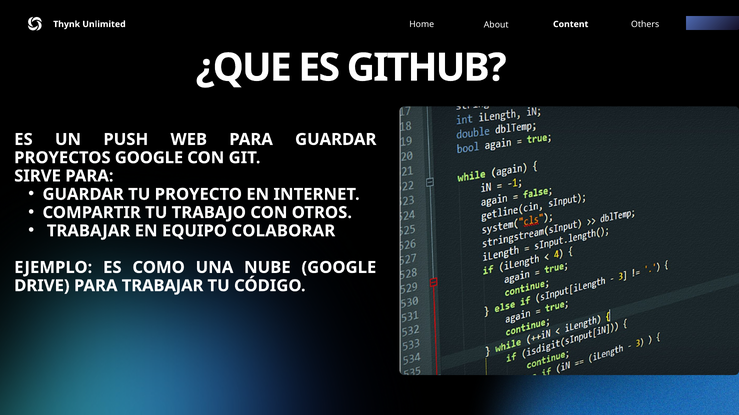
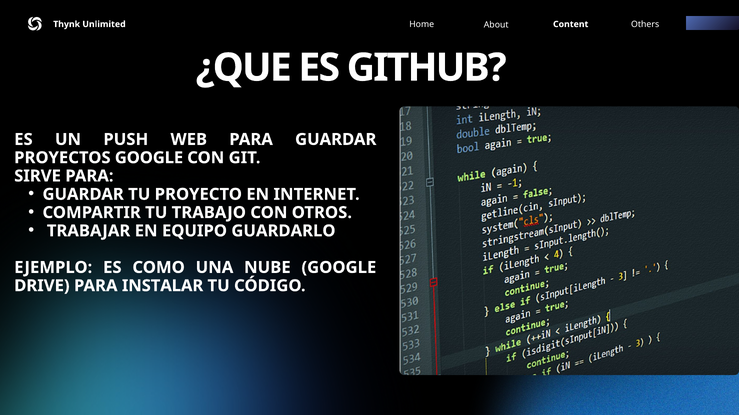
COLABORAR: COLABORAR -> GUARDARLO (283, 231)
PARA TRABAJAR: TRABAJAR -> INSTALAR (163, 286)
